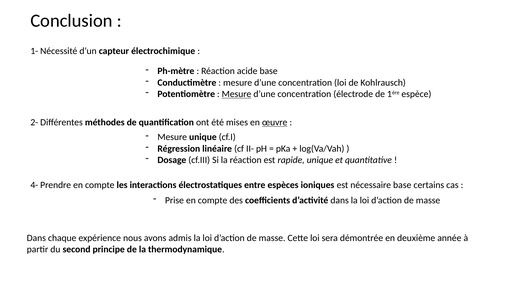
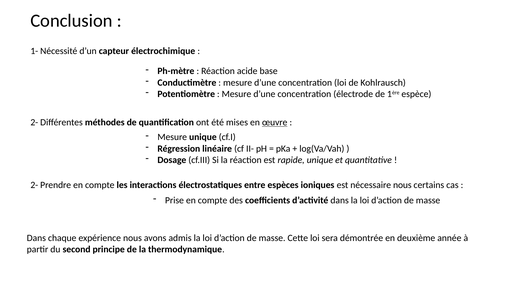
Mesure underline: present -> none (237, 94)
4-: 4- -> 2- (34, 185)
nécessaire base: base -> nous (402, 185)
